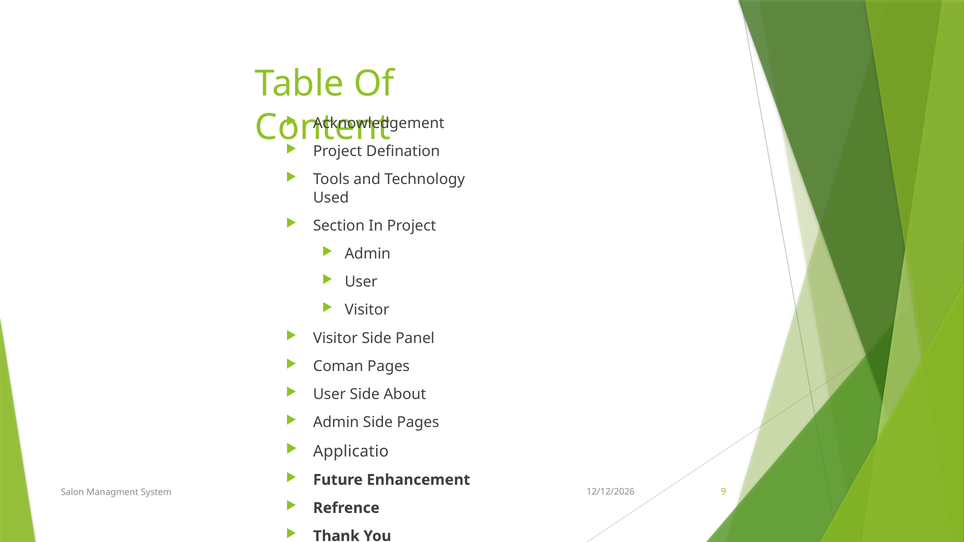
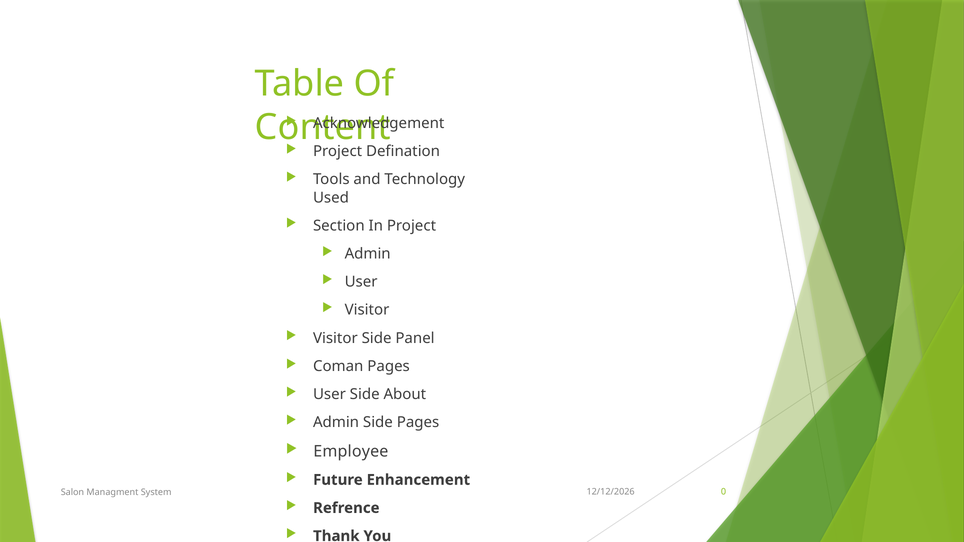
Applicatio: Applicatio -> Employee (351, 451)
9: 9 -> 0 (724, 492)
